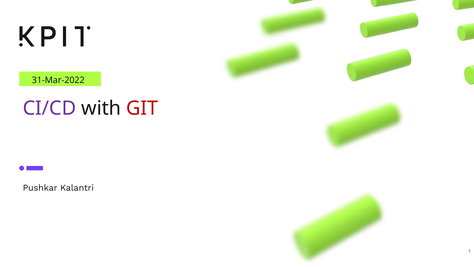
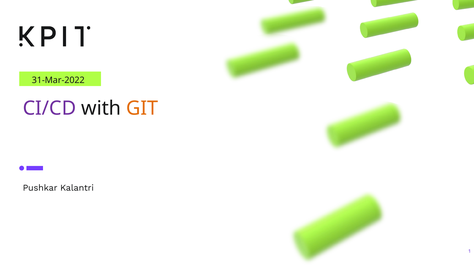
GIT colour: red -> orange (142, 108)
